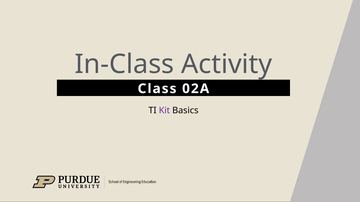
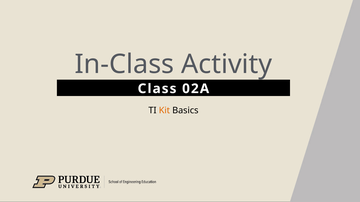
Kit colour: purple -> orange (164, 111)
